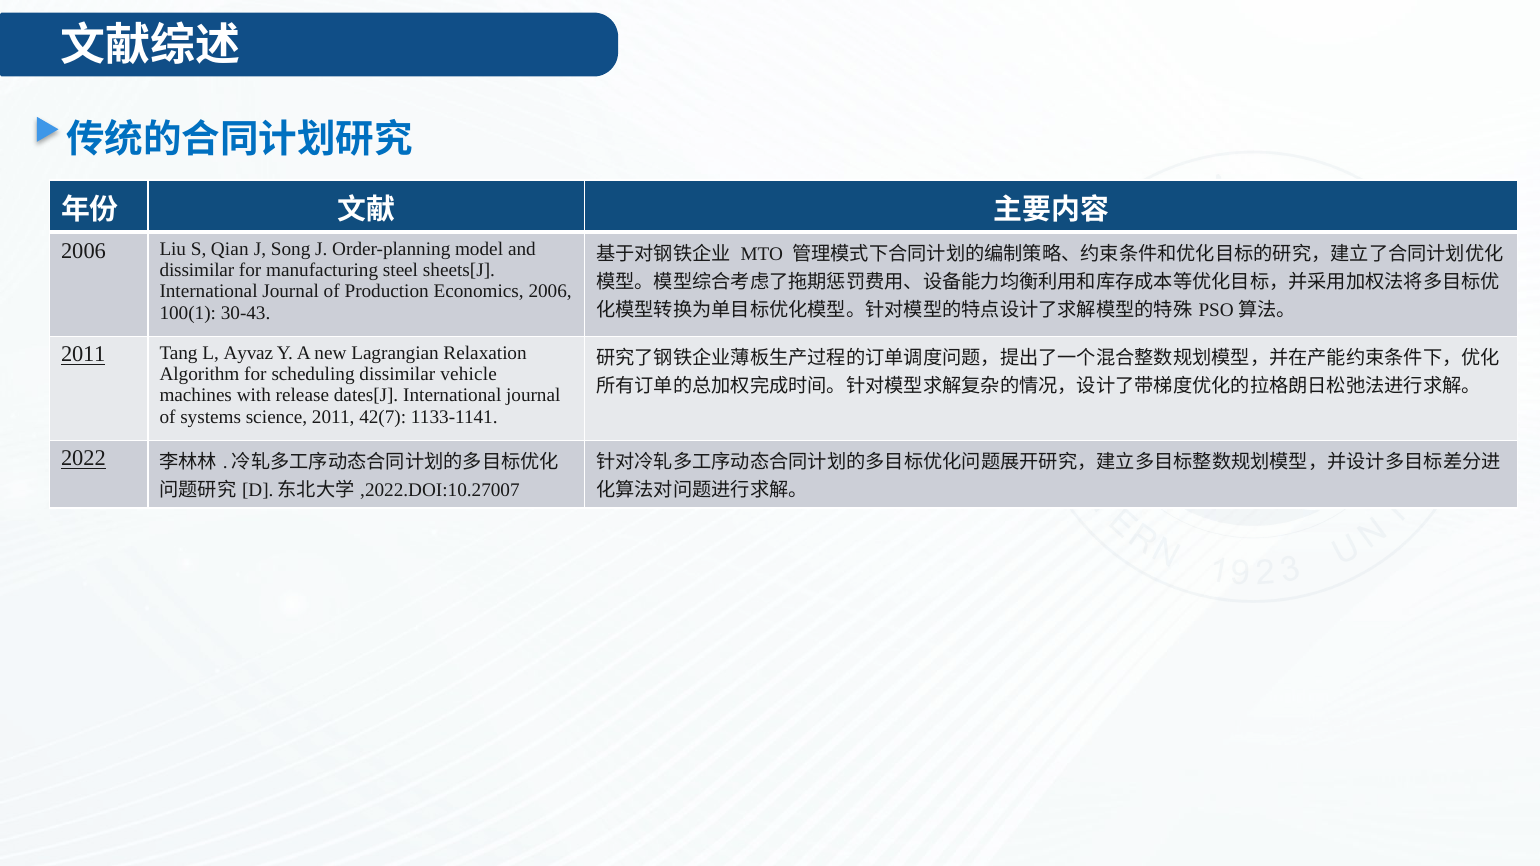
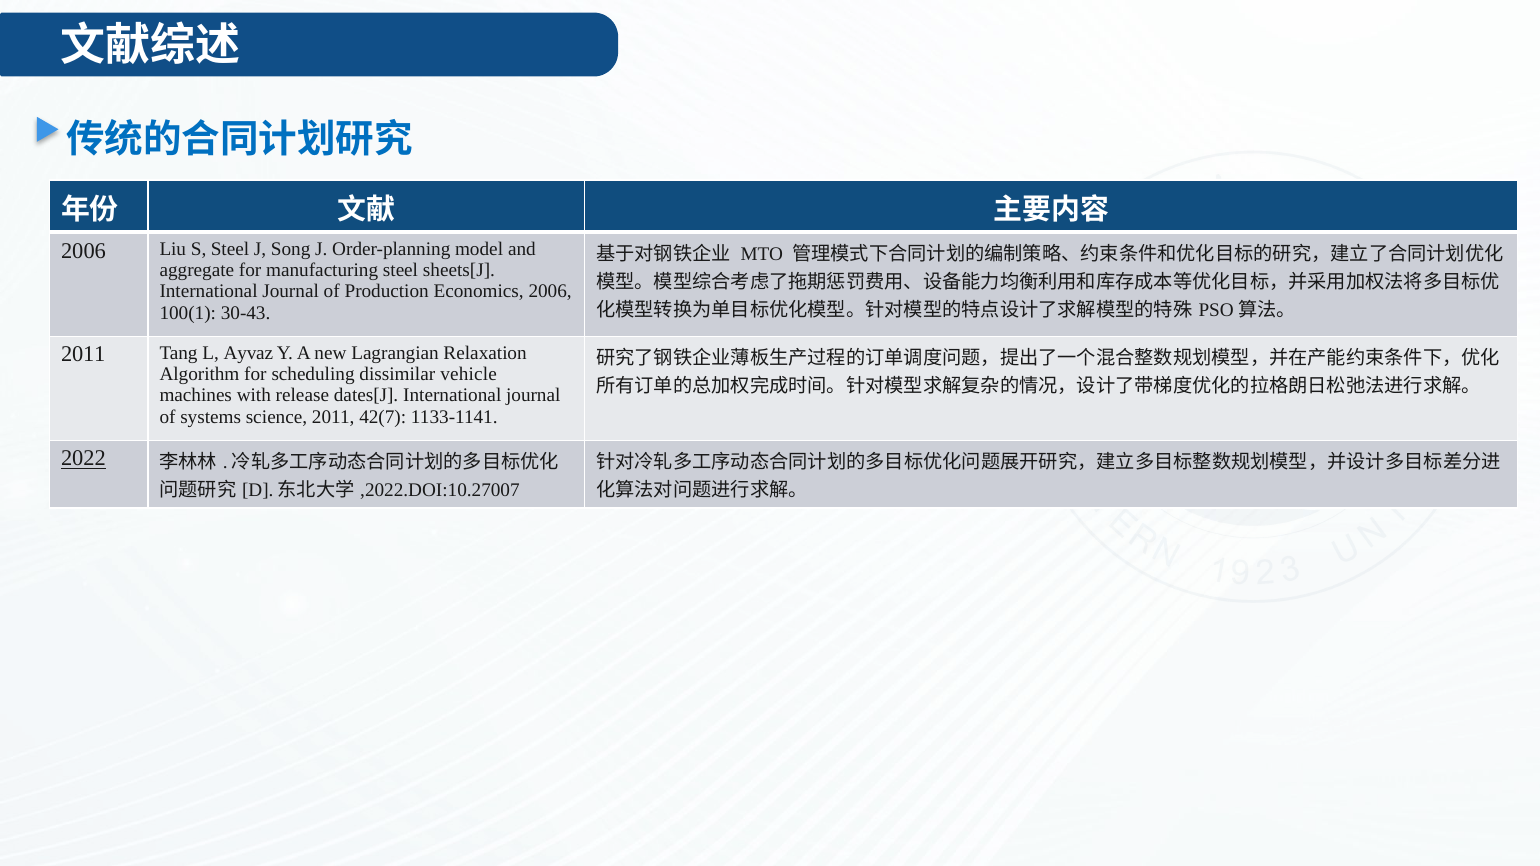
S Qian: Qian -> Steel (230, 249)
dissimilar: dissimilar -> aggregate (197, 270)
2011 underline: present -> none (83, 355)
